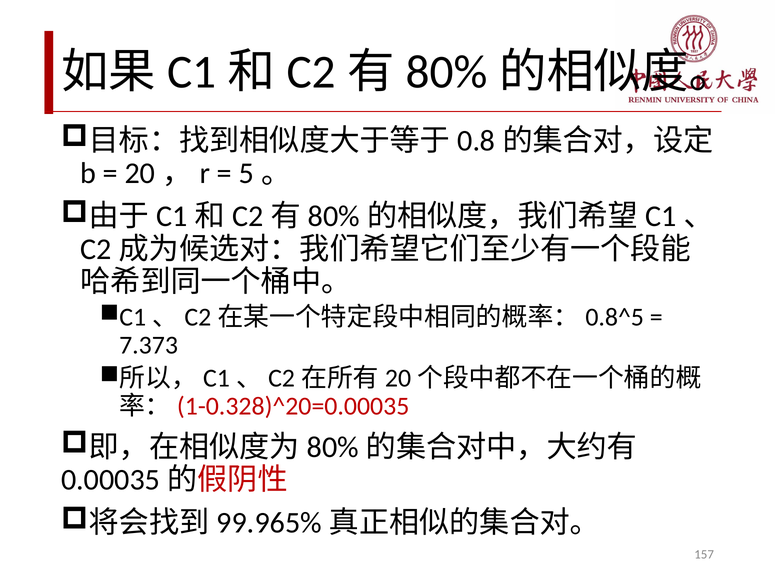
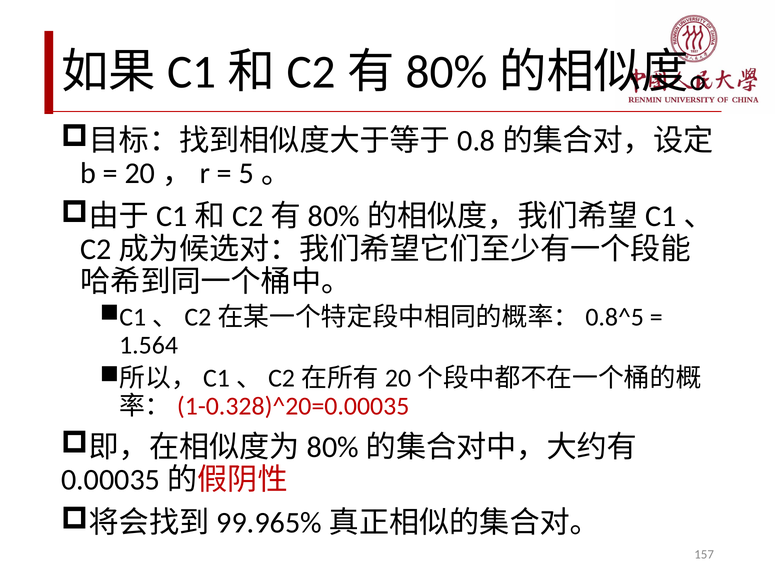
7.373: 7.373 -> 1.564 (149, 345)
